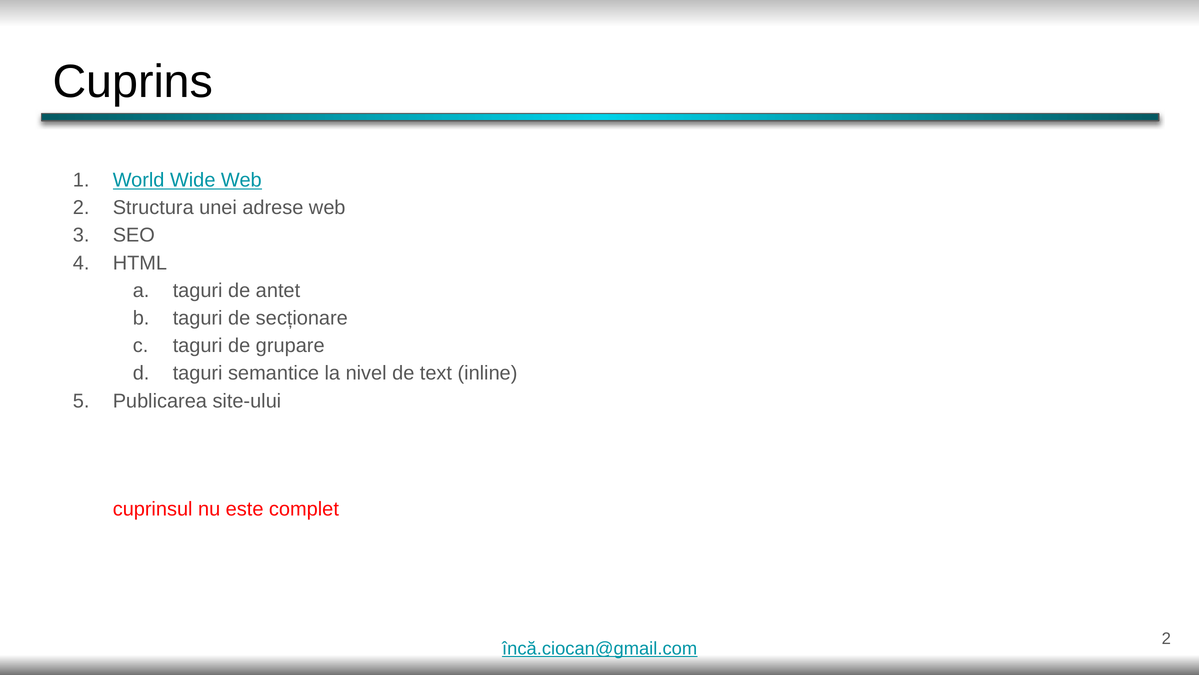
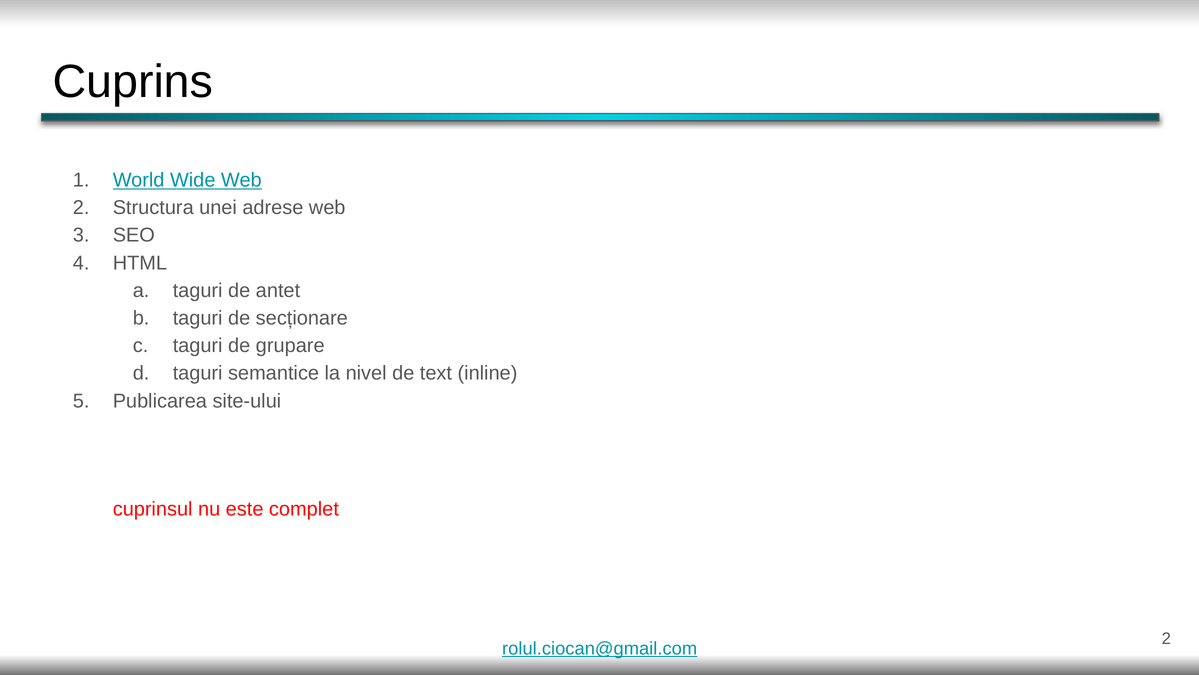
încă.ciocan@gmail.com: încă.ciocan@gmail.com -> rolul.ciocan@gmail.com (600, 648)
